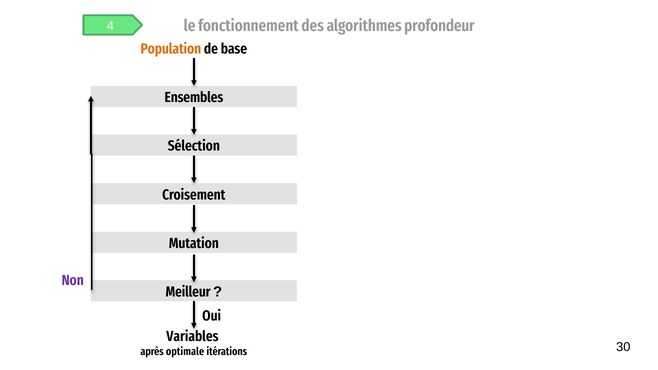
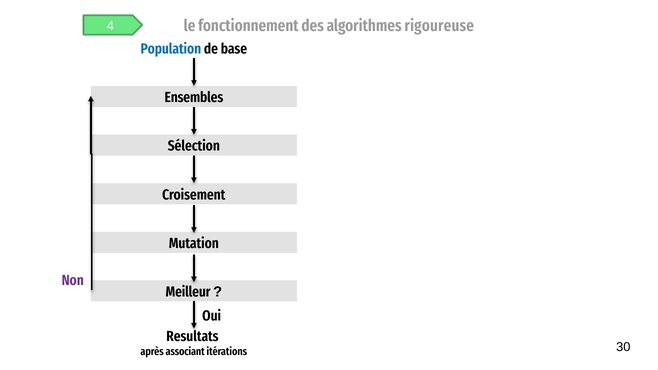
profondeur: profondeur -> rigoureuse (439, 26)
Population colour: orange -> blue (171, 49)
Variables: Variables -> Resultats (192, 337)
optimale: optimale -> associant (185, 352)
